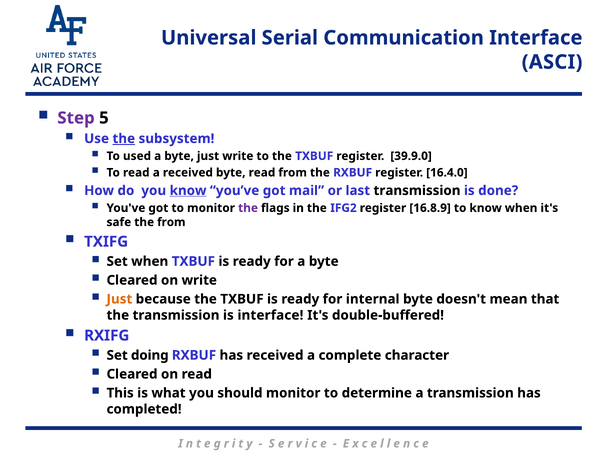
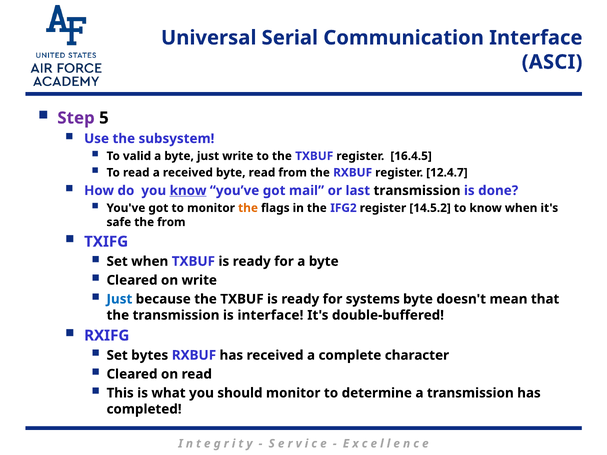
the underline: present -> none (124, 139)
used: used -> valid (137, 156)
39.9.0: 39.9.0 -> 16.4.5 (411, 156)
16.4.0: 16.4.0 -> 12.4.7 (447, 173)
the colour: purple -> orange (248, 208)
16.8.9: 16.8.9 -> 14.5.2 (430, 208)
Just colour: orange -> blue (119, 299)
internal: internal -> systems (373, 299)
doing: doing -> bytes (150, 355)
